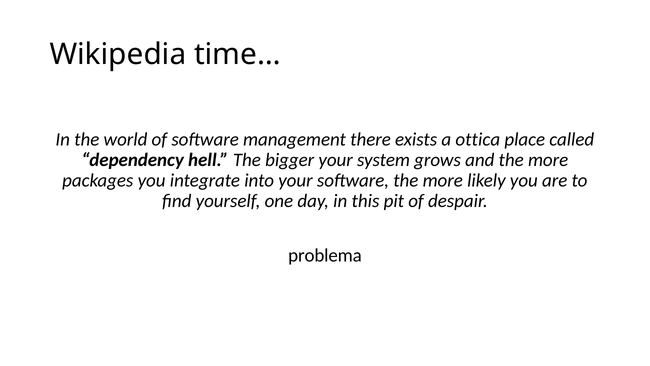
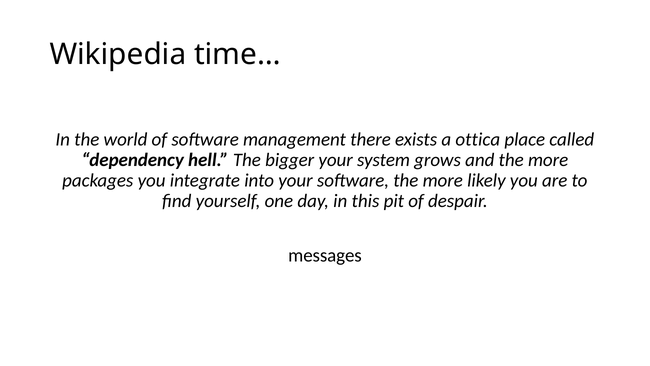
problema: problema -> messages (325, 255)
